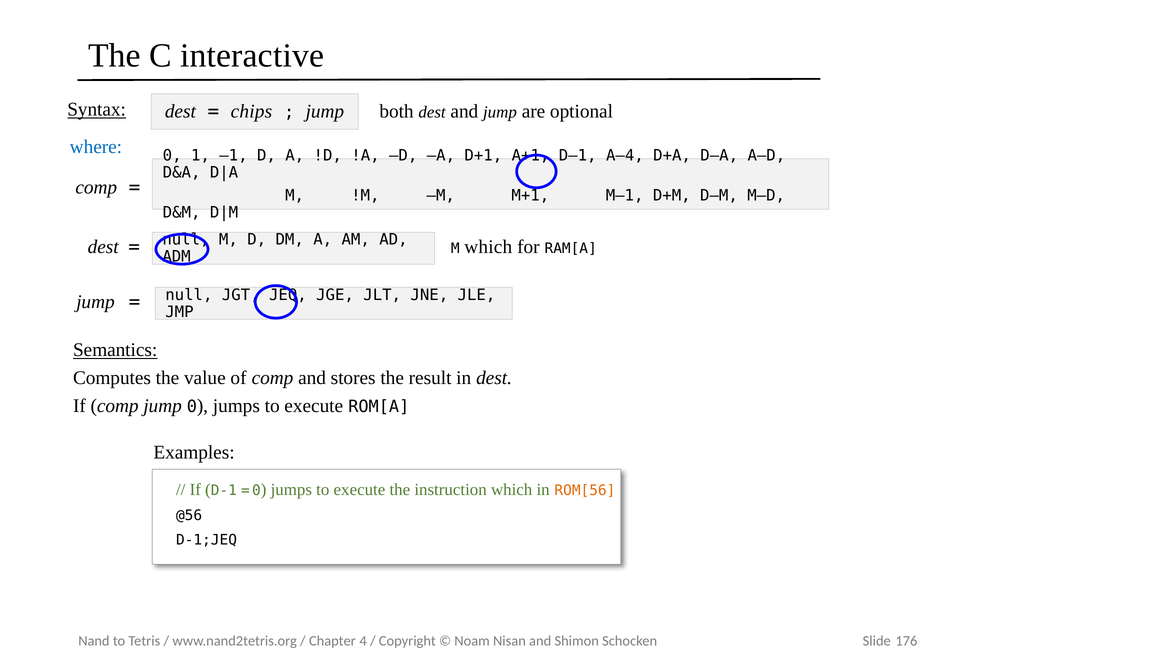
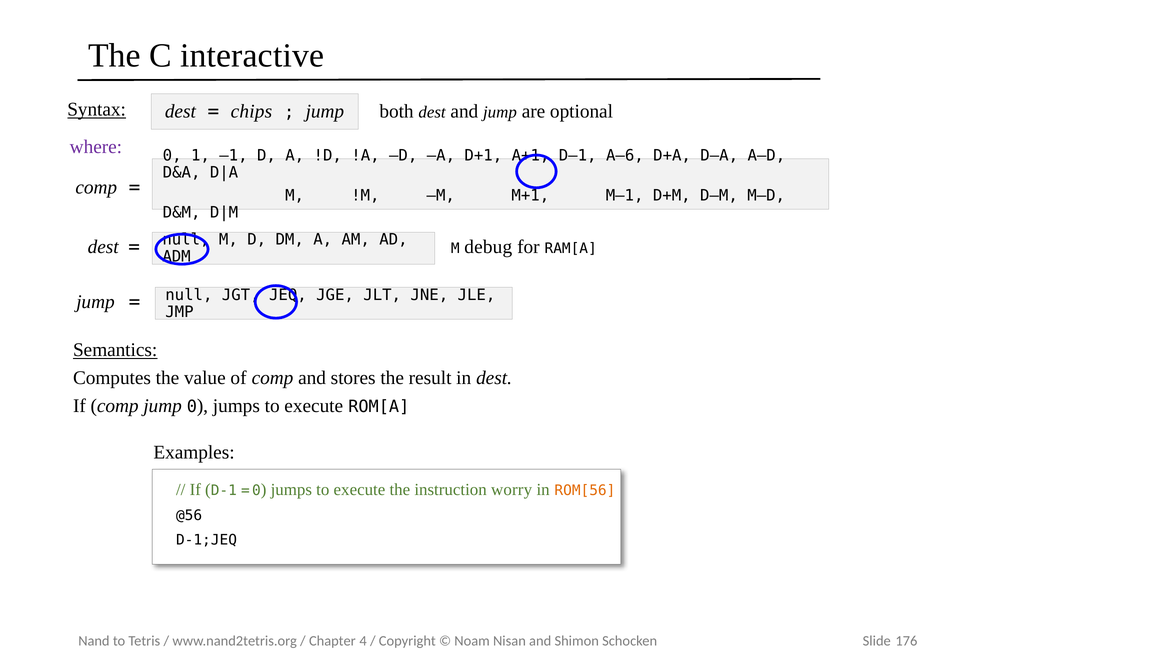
where colour: blue -> purple (96, 147)
A–4: A–4 -> A–6 (625, 156)
M which: which -> debug (488, 247)
instruction which: which -> worry (512, 490)
